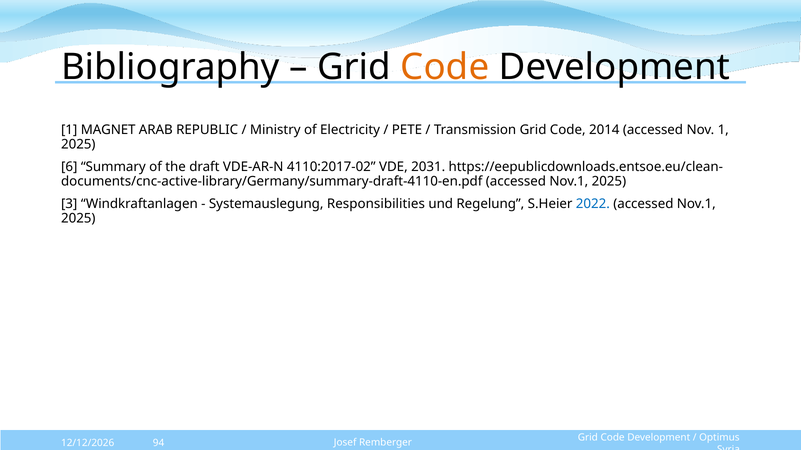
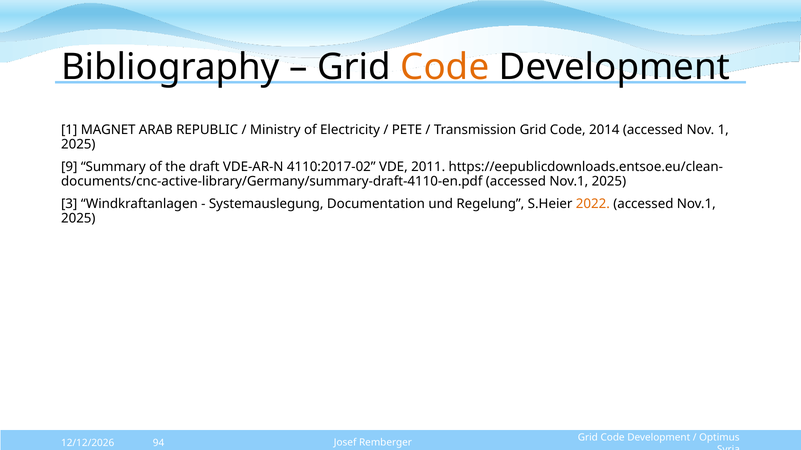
6: 6 -> 9 (69, 167)
2031: 2031 -> 2011 (428, 167)
Responsibilities: Responsibilities -> Documentation (376, 204)
2022 colour: blue -> orange (593, 204)
